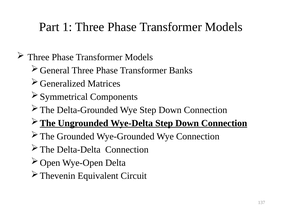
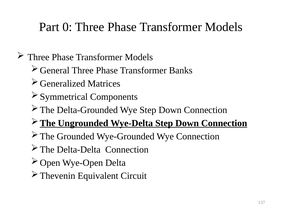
1: 1 -> 0 (67, 27)
